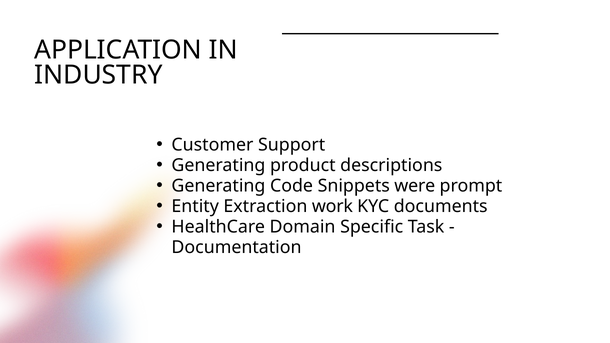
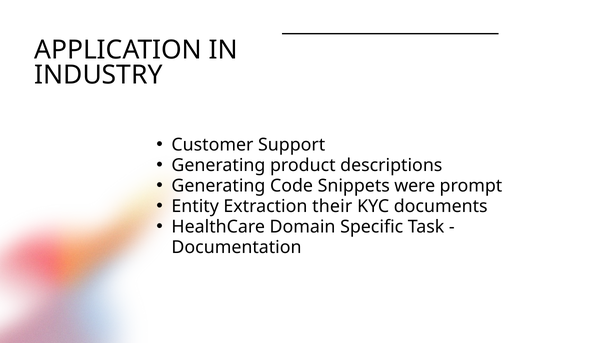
work: work -> their (332, 207)
